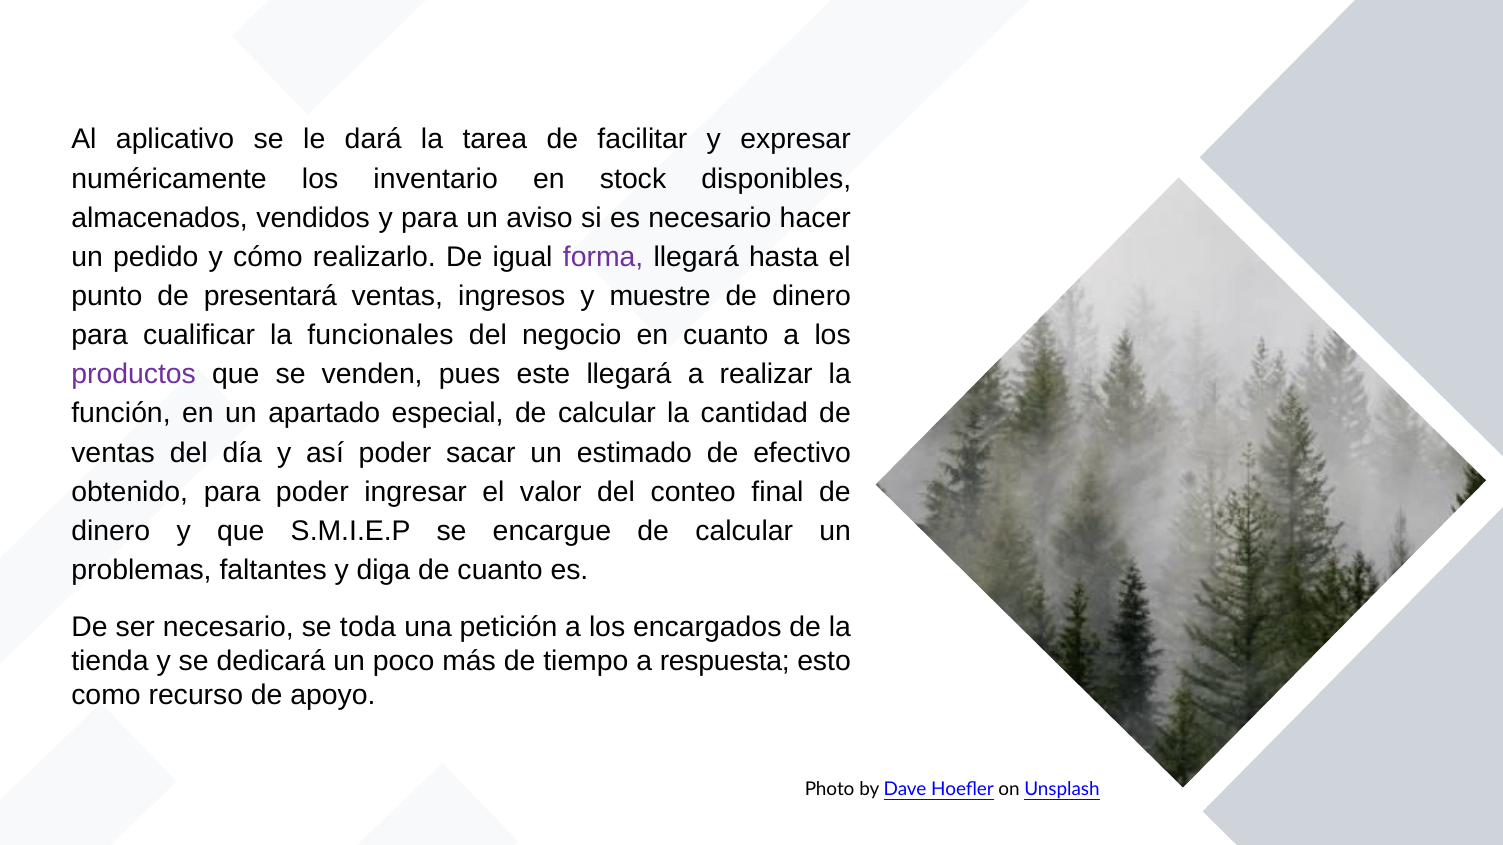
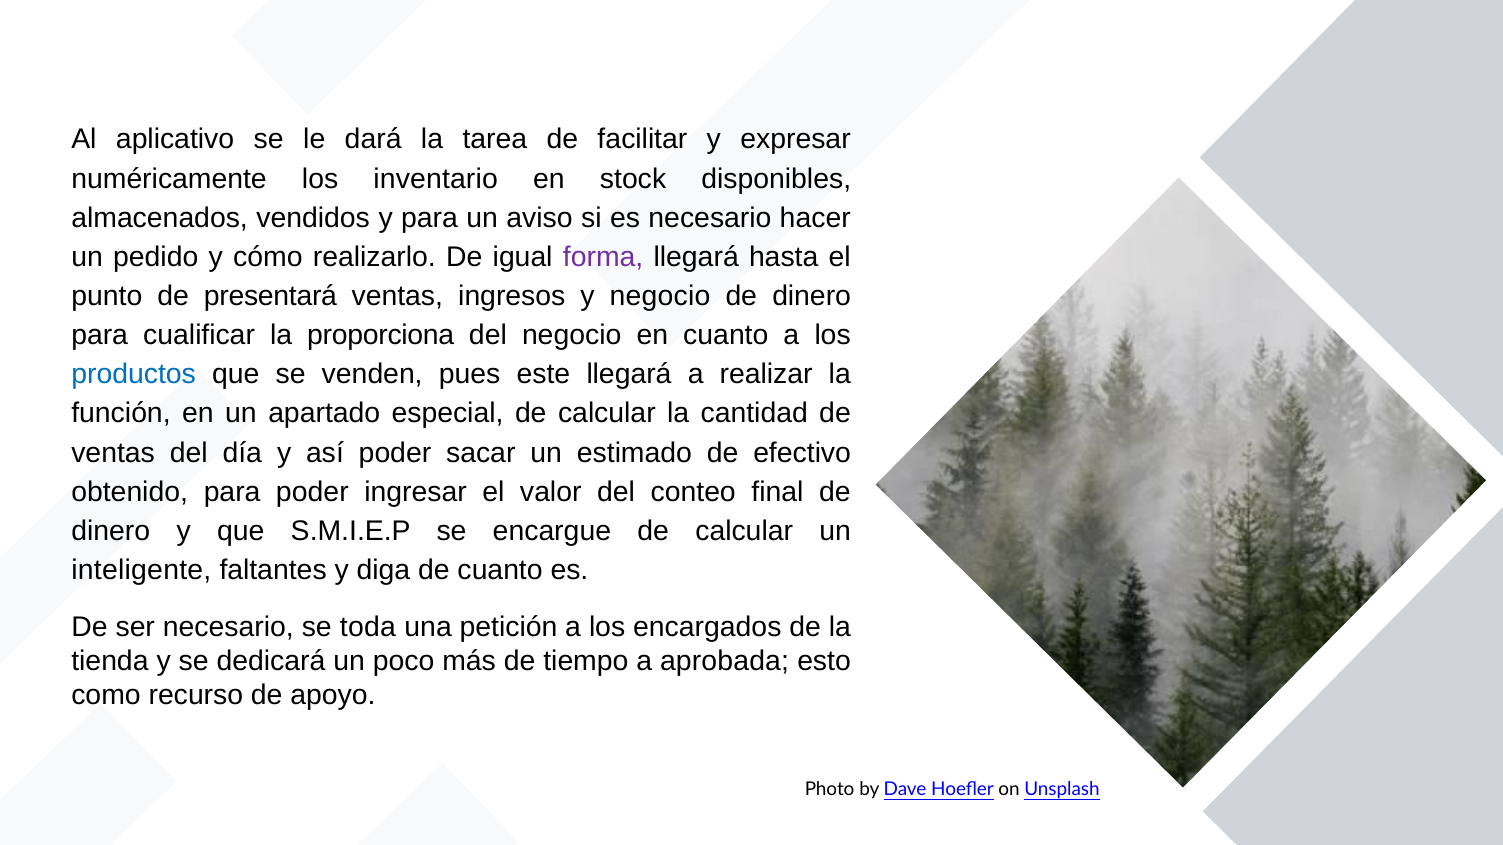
y muestre: muestre -> negocio (660, 296)
funcionales: funcionales -> proporciona (381, 335)
productos colour: purple -> blue (134, 375)
problemas: problemas -> inteligente (141, 571)
respuesta: respuesta -> aprobada (725, 661)
